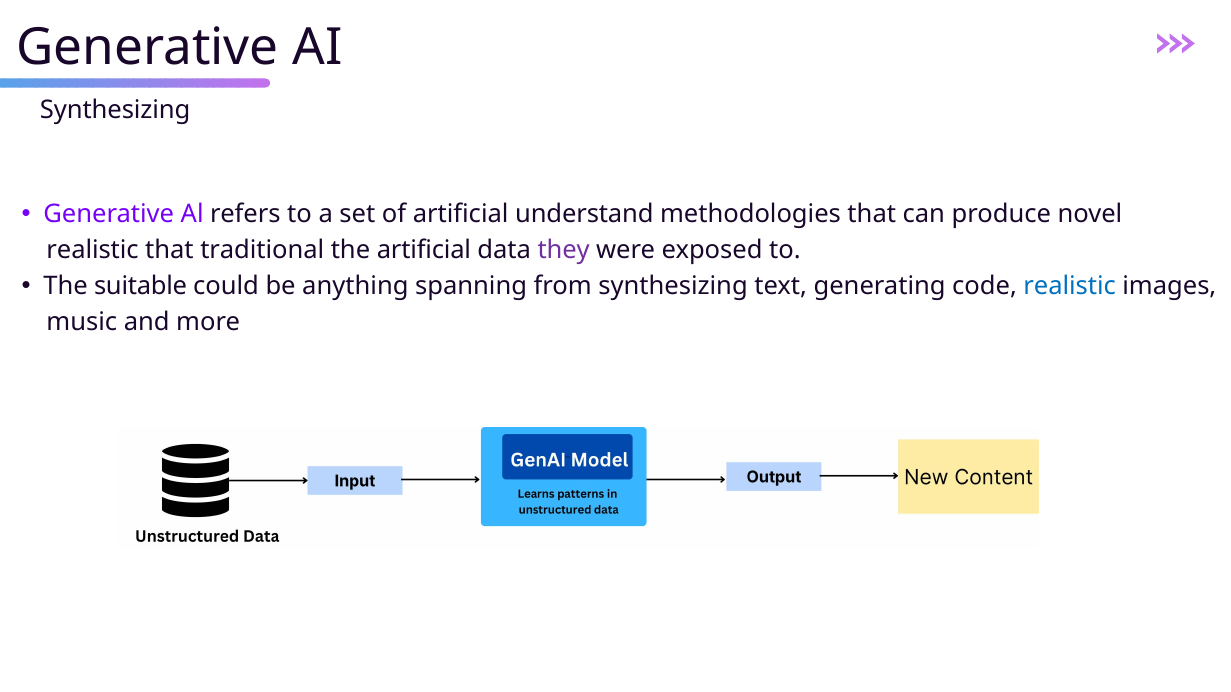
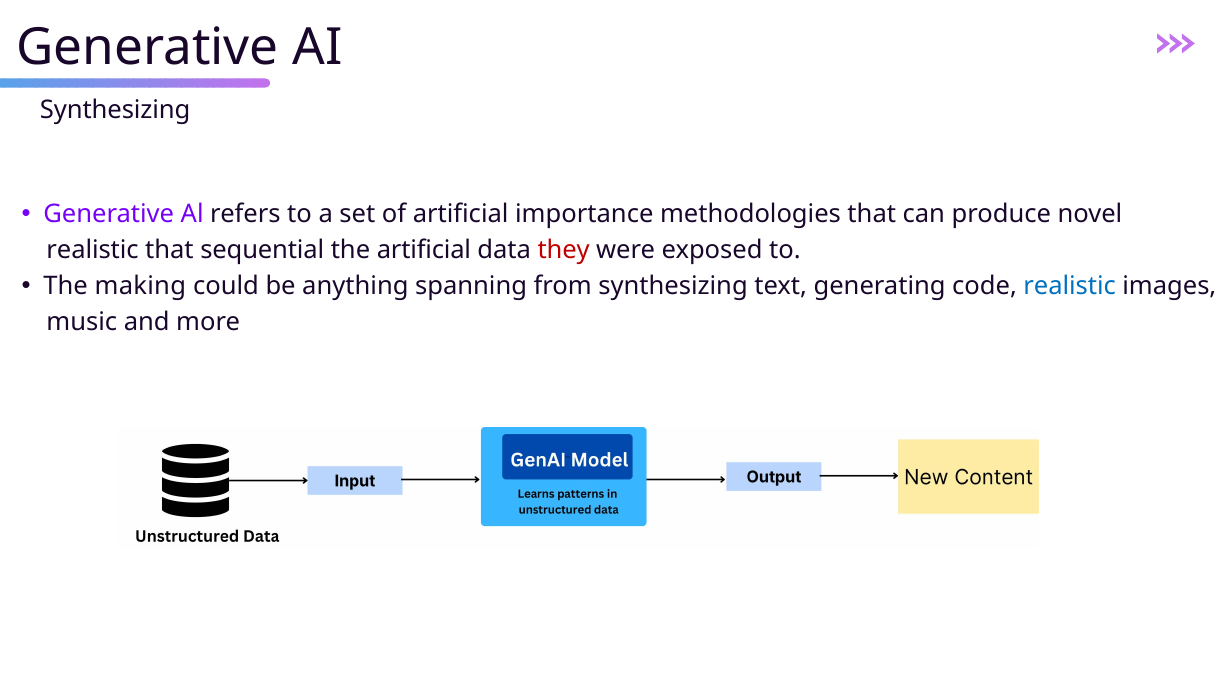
understand: understand -> importance (584, 215)
traditional: traditional -> sequential (262, 250)
they colour: purple -> red (564, 250)
suitable: suitable -> making (140, 286)
